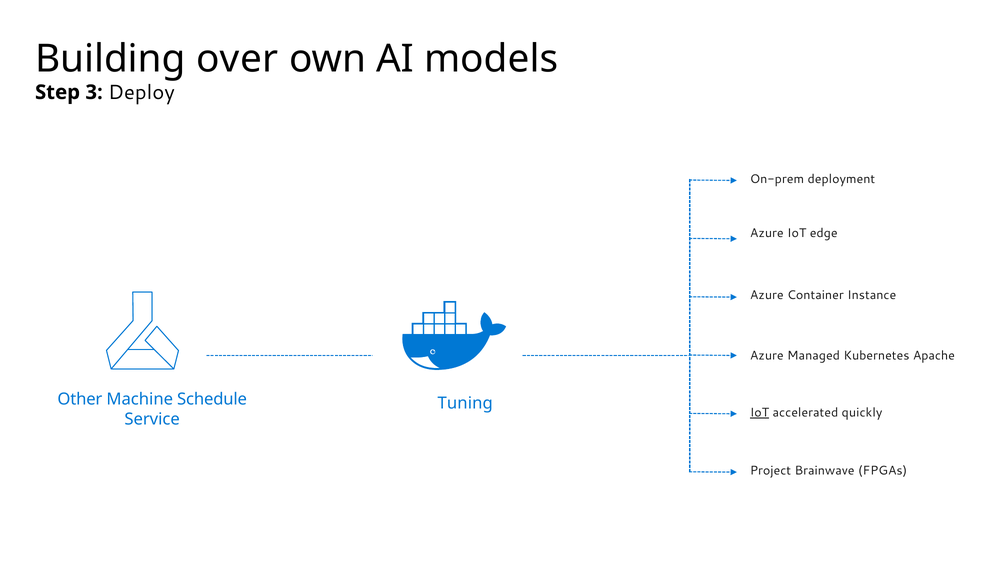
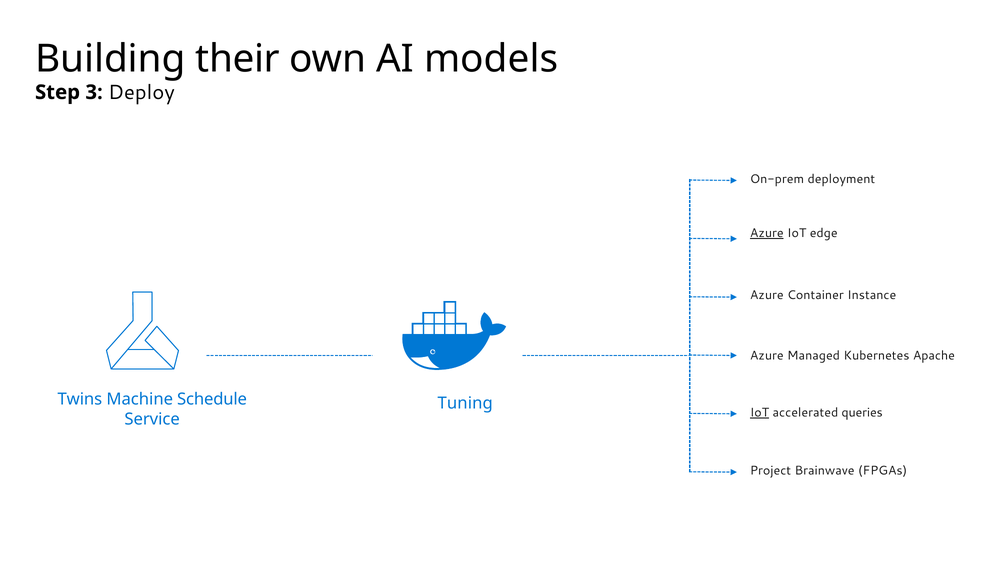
over: over -> their (238, 59)
Azure underline: none -> present (767, 233)
Other: Other -> Twins (80, 399)
quickly: quickly -> queries (862, 413)
